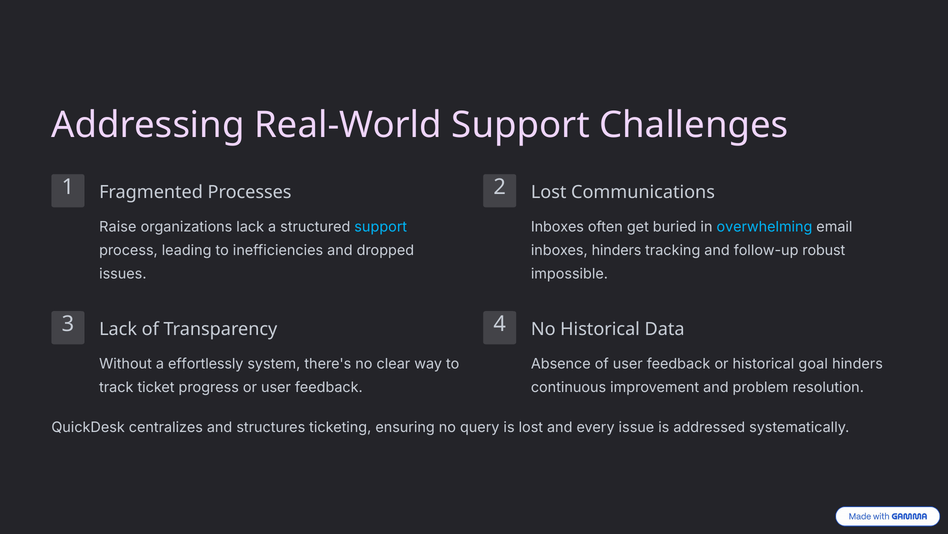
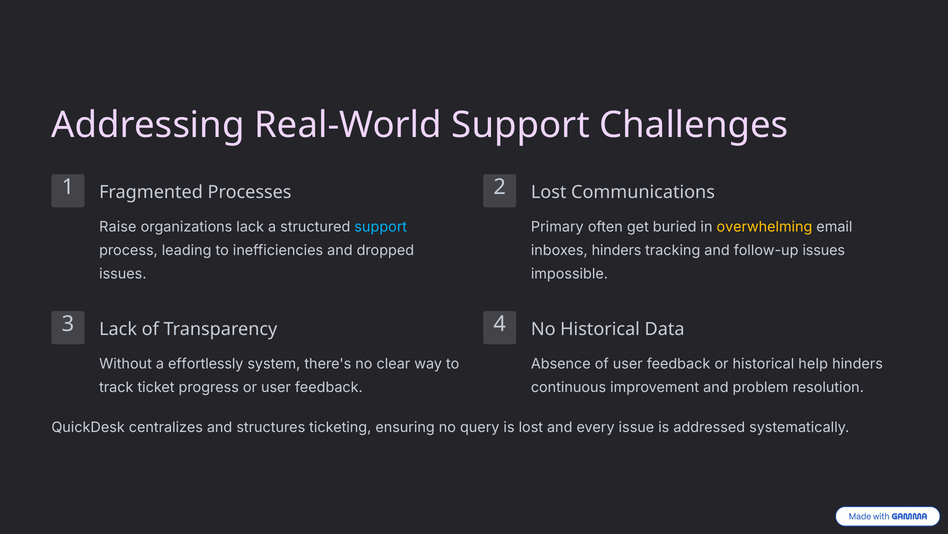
Inboxes: Inboxes -> Primary (557, 227)
overwhelming colour: light blue -> yellow (764, 227)
follow-up robust: robust -> issues (824, 250)
goal: goal -> help (813, 363)
